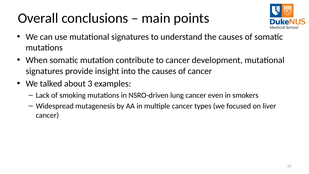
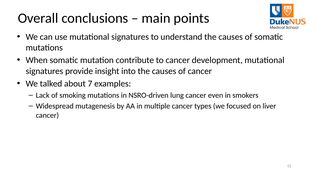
3: 3 -> 7 (90, 84)
